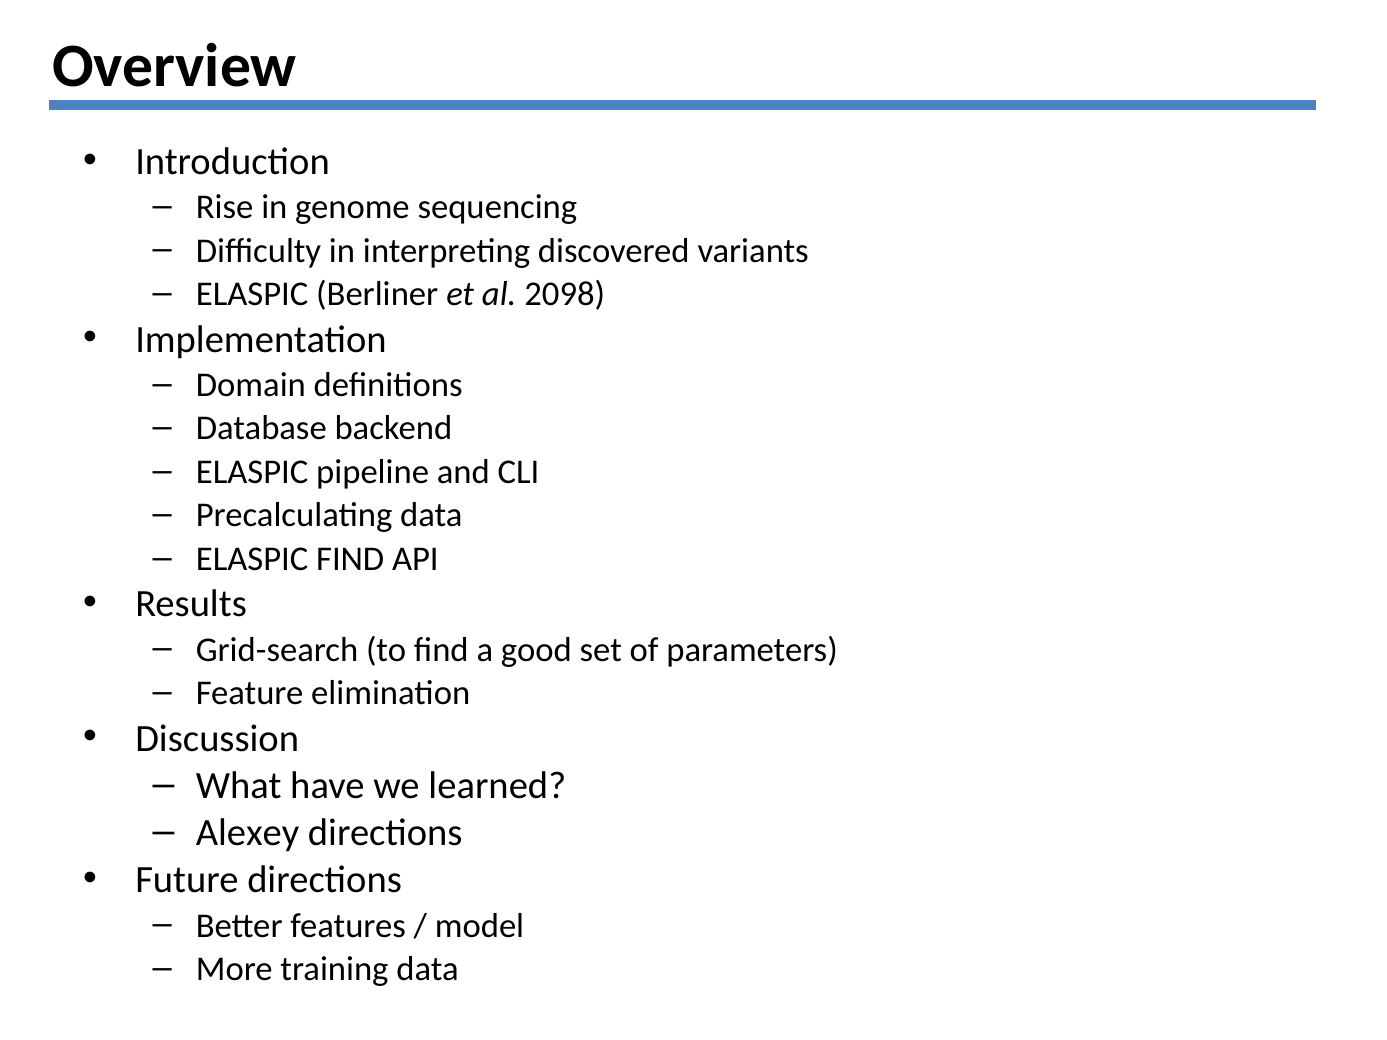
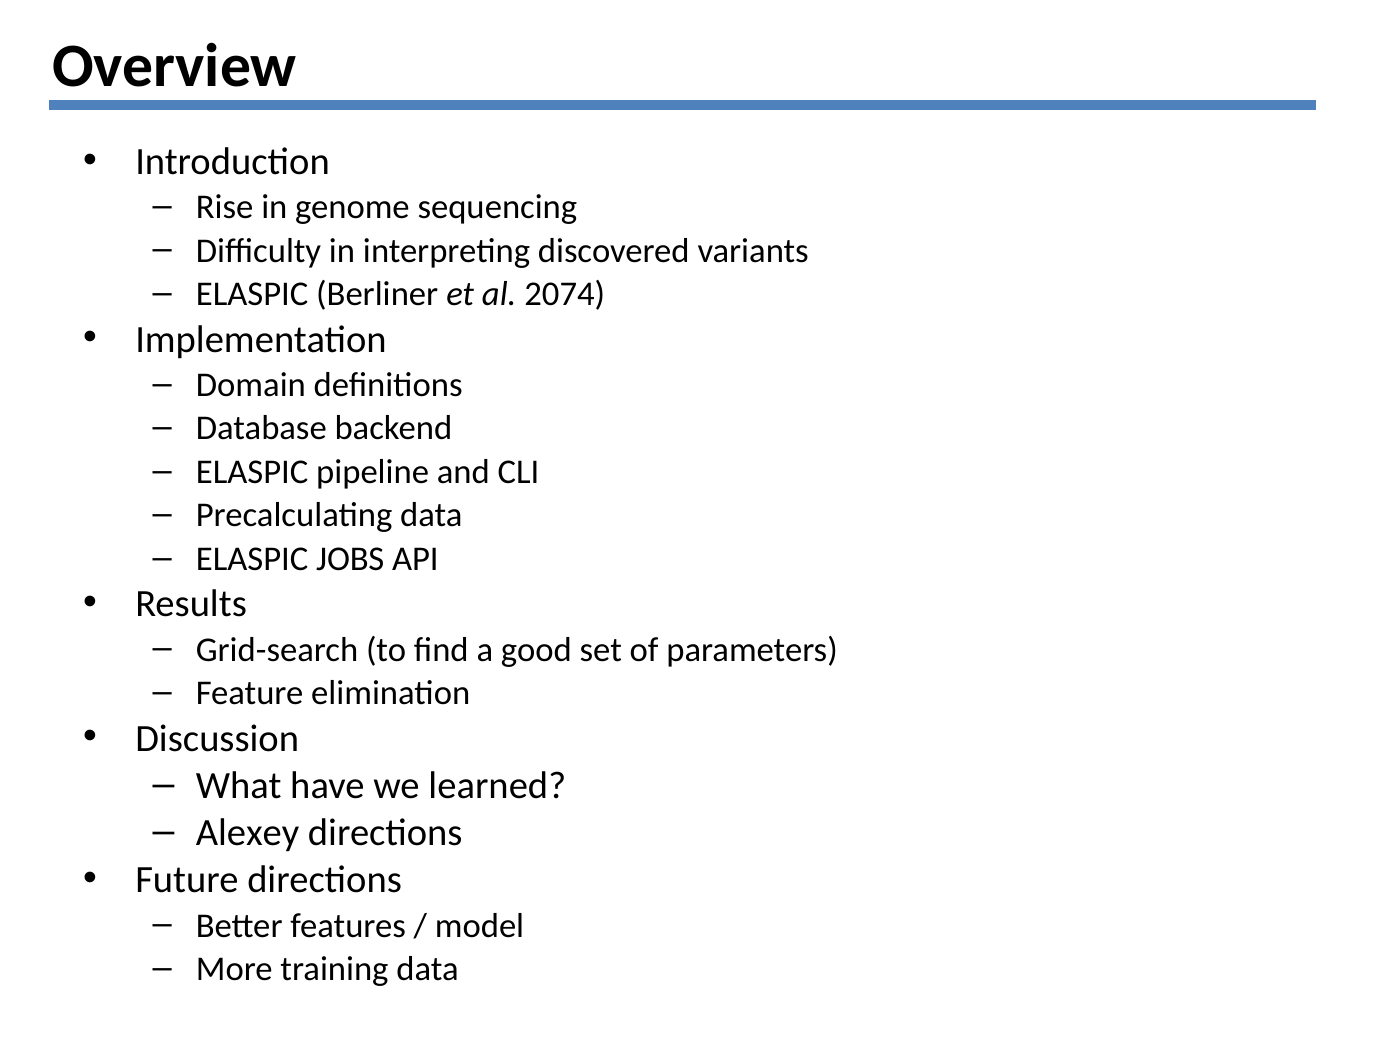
2098: 2098 -> 2074 (565, 294)
ELASPIC FIND: FIND -> JOBS (350, 559)
